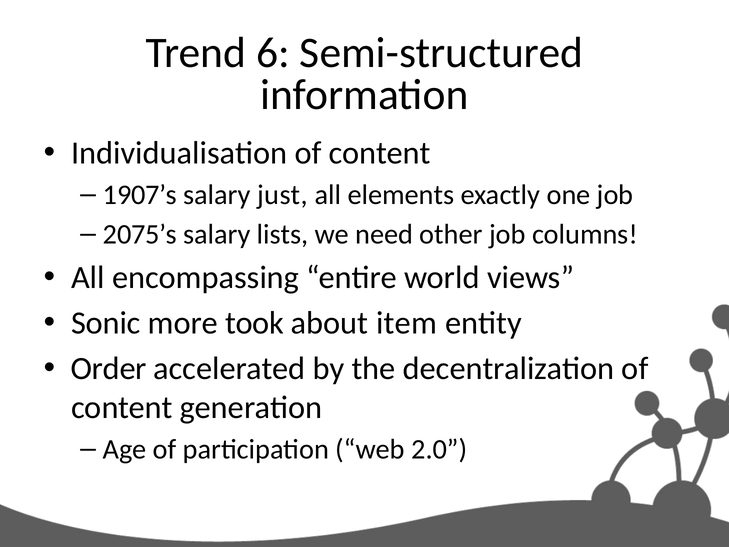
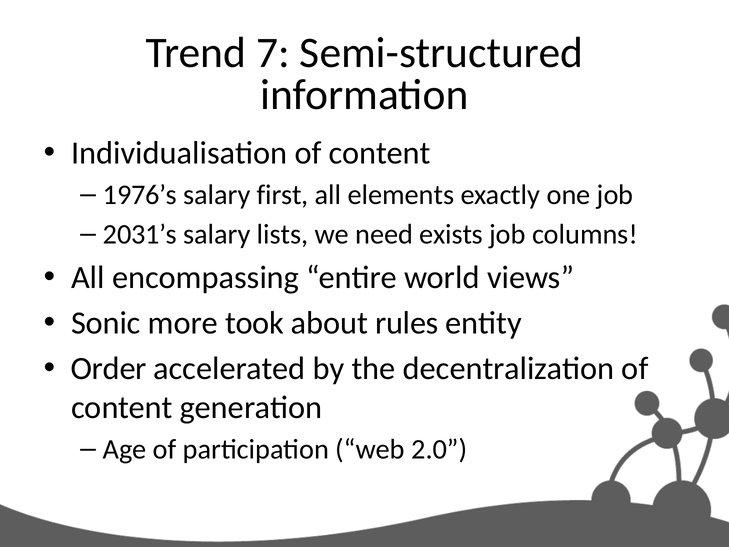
6: 6 -> 7 (273, 53)
1907’s: 1907’s -> 1976’s (140, 195)
just: just -> first (283, 195)
2075’s: 2075’s -> 2031’s (140, 234)
other: other -> exists (451, 234)
item: item -> rules (407, 323)
